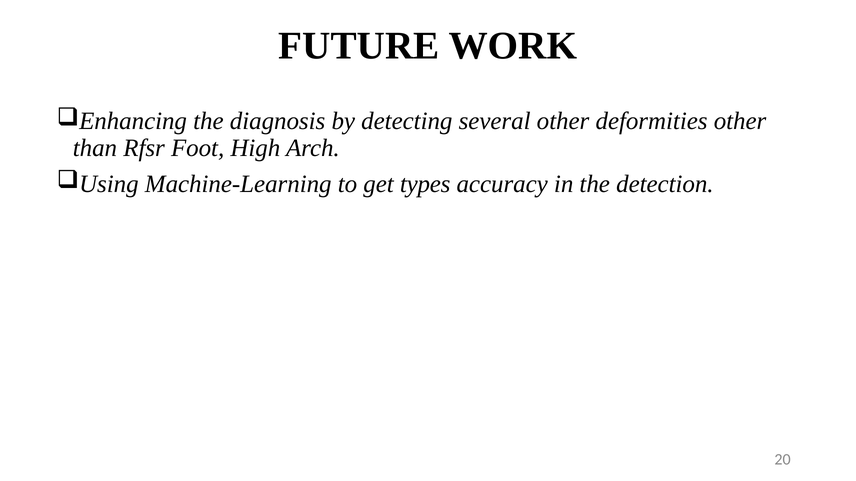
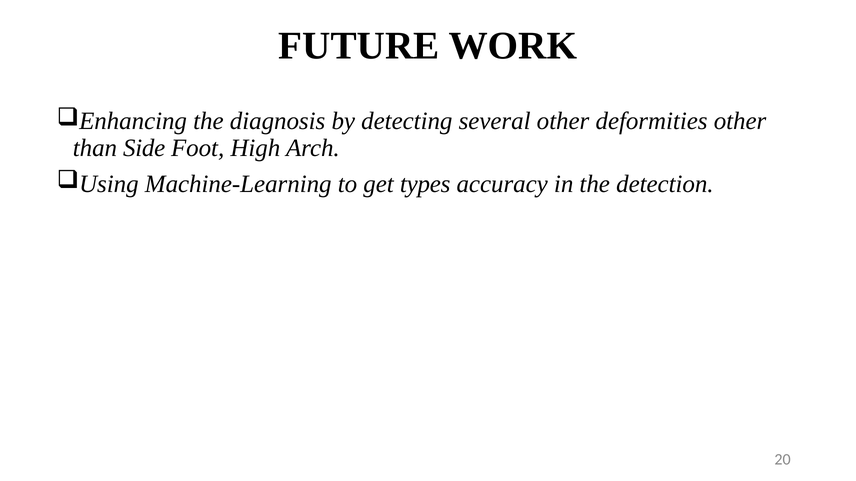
Rfsr: Rfsr -> Side (144, 148)
